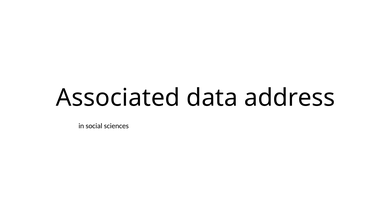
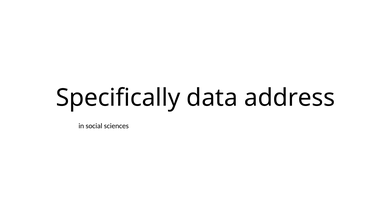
Associated: Associated -> Specifically (118, 98)
